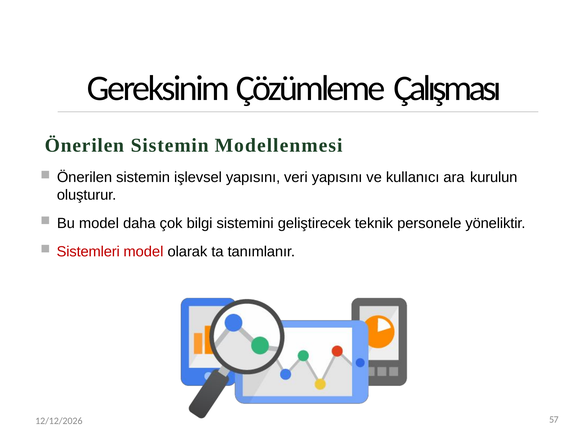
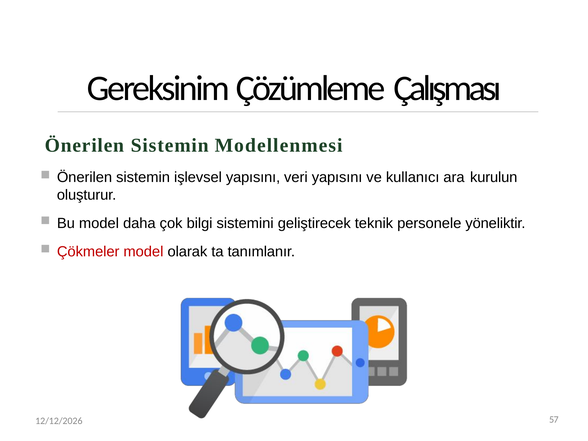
Sistemleri: Sistemleri -> Çökmeler (88, 251)
